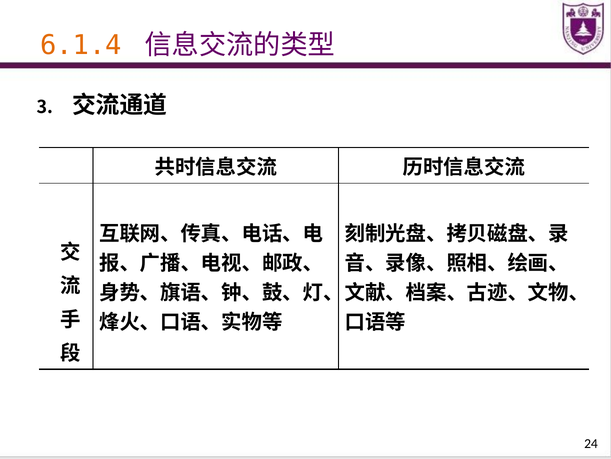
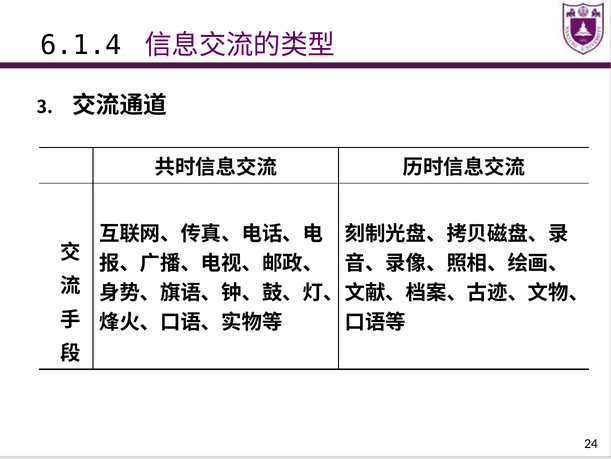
6.1.4 colour: orange -> black (81, 45)
